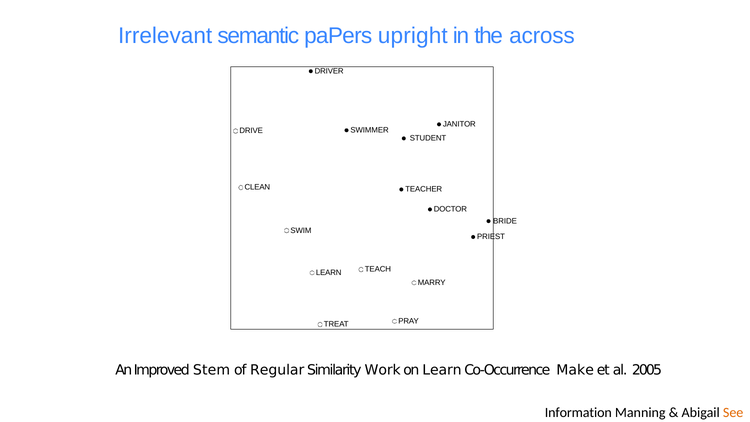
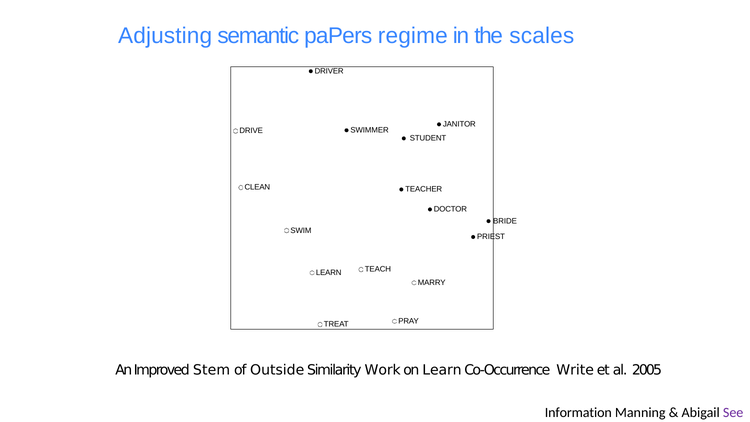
Irrelevant: Irrelevant -> Adjusting (165, 36)
upright: upright -> regime (413, 36)
across: across -> scales (542, 36)
Regular: Regular -> Outside (277, 370)
Make: Make -> Write (575, 370)
See colour: orange -> purple (733, 413)
